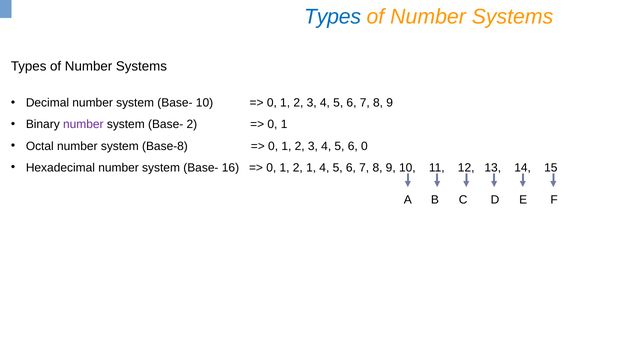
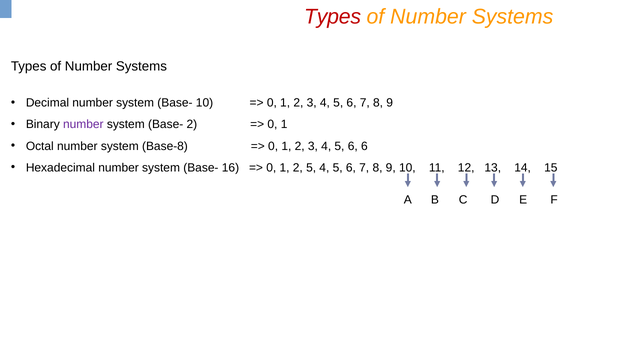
Types colour: blue -> red (333, 17)
6 0: 0 -> 6 (364, 146)
2 1: 1 -> 5 (311, 168)
